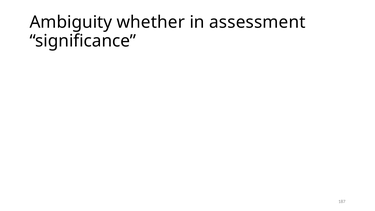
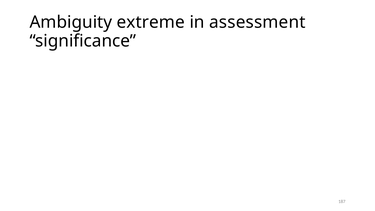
whether: whether -> extreme (151, 22)
